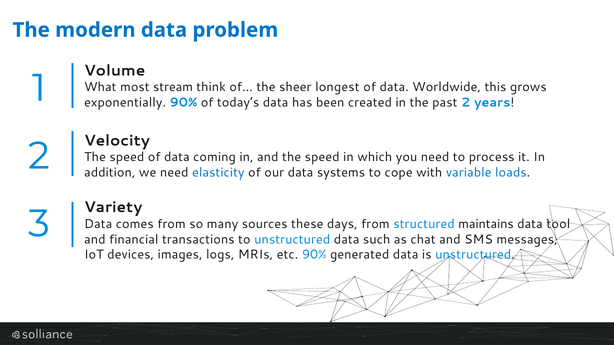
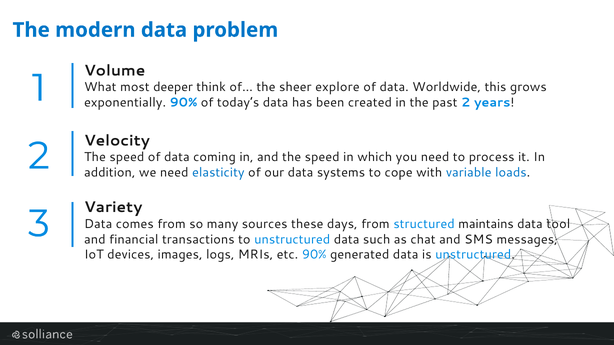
stream: stream -> deeper (173, 87)
longest: longest -> explore (337, 87)
